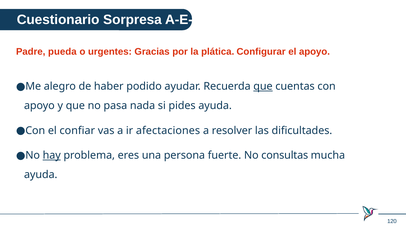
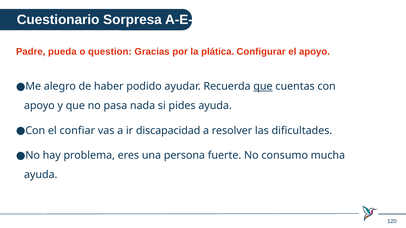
urgentes: urgentes -> question (110, 52)
afectaciones: afectaciones -> discapacidad (168, 131)
hay underline: present -> none (52, 156)
consultas: consultas -> consumo (285, 156)
